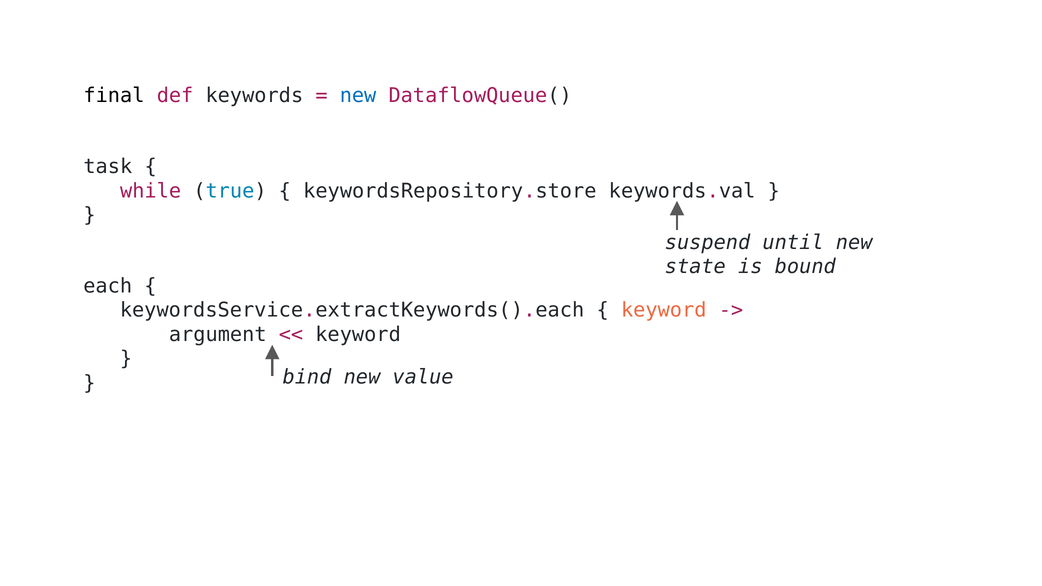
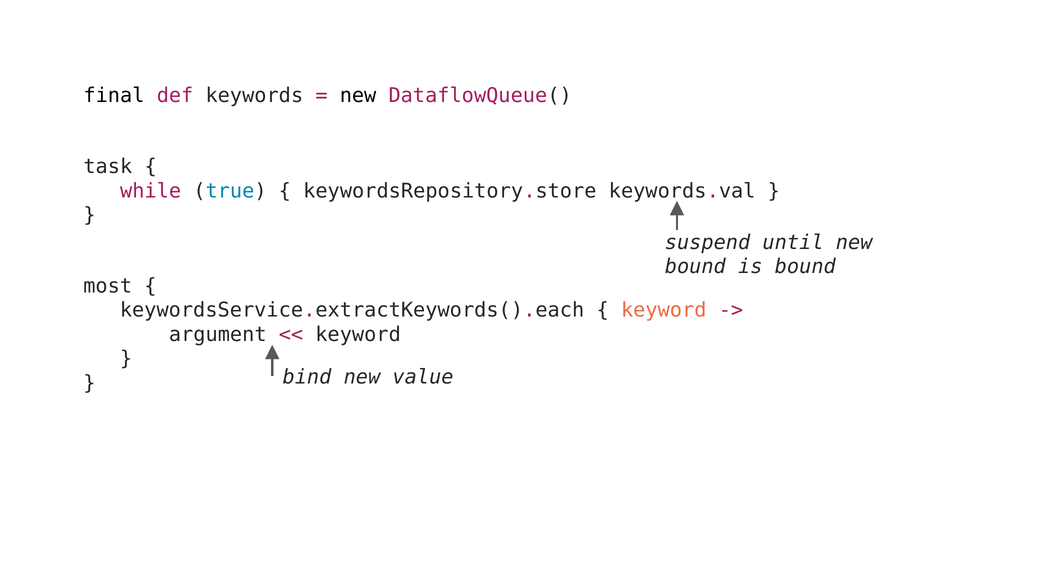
new colour: blue -> black (358, 96)
state: state -> bound (695, 267)
each: each -> most (108, 286)
